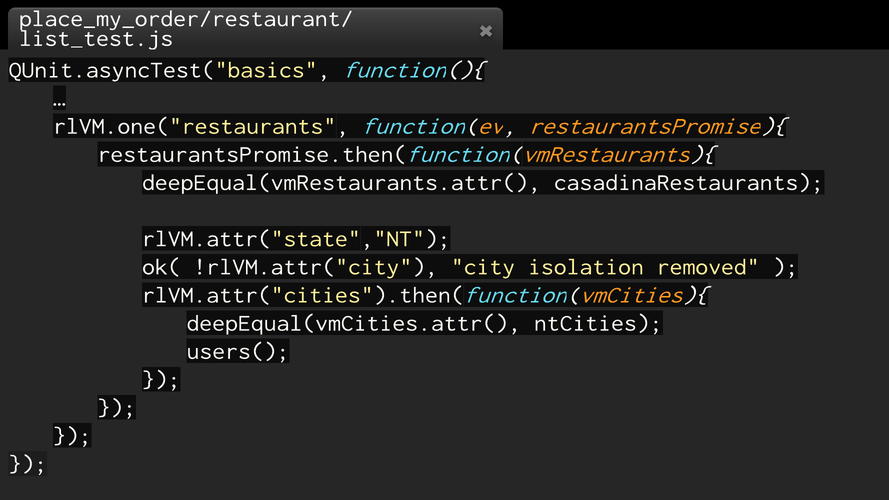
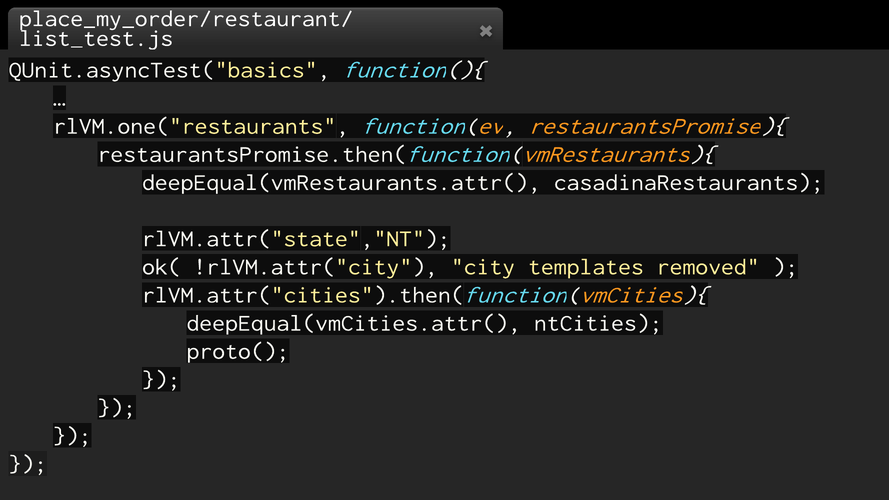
isolation: isolation -> templates (586, 267)
users(: users( -> proto( (238, 351)
